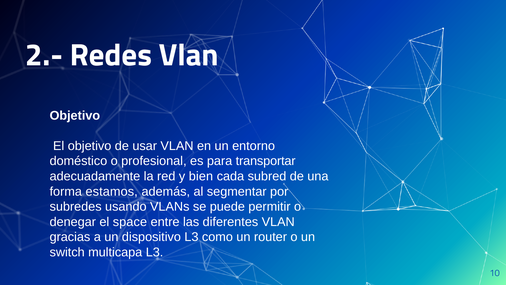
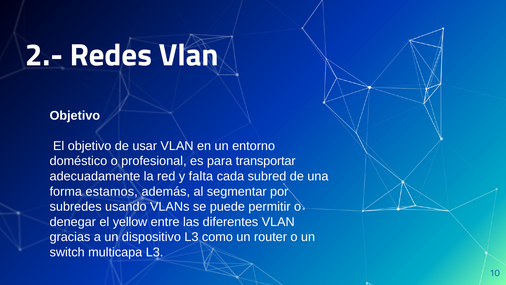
bien: bien -> falta (201, 176)
space: space -> yellow (130, 222)
